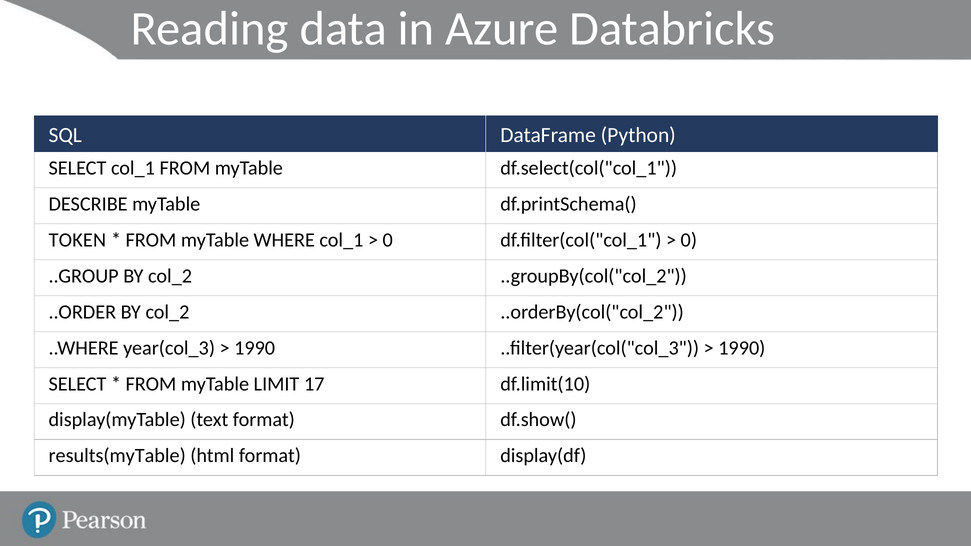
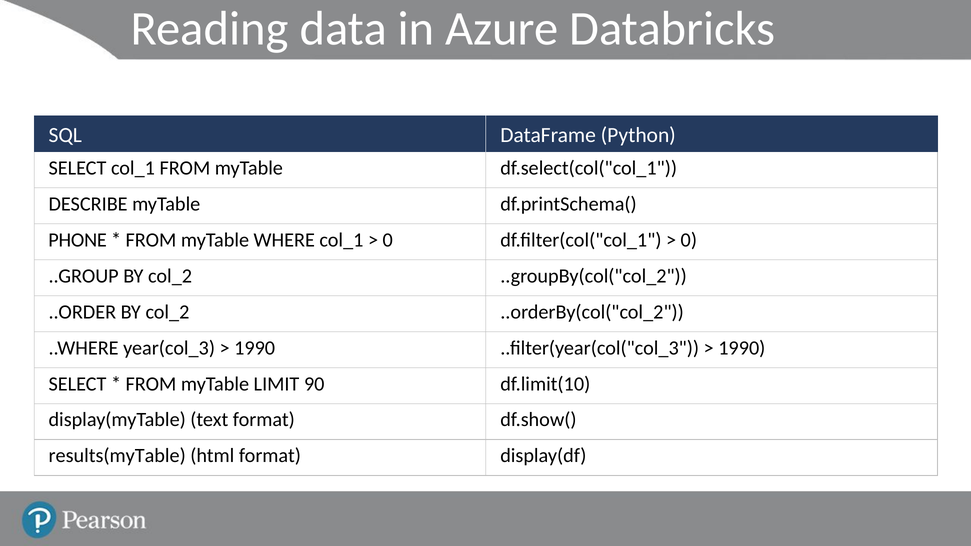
TOKEN: TOKEN -> PHONE (78, 240)
17: 17 -> 90 (314, 384)
